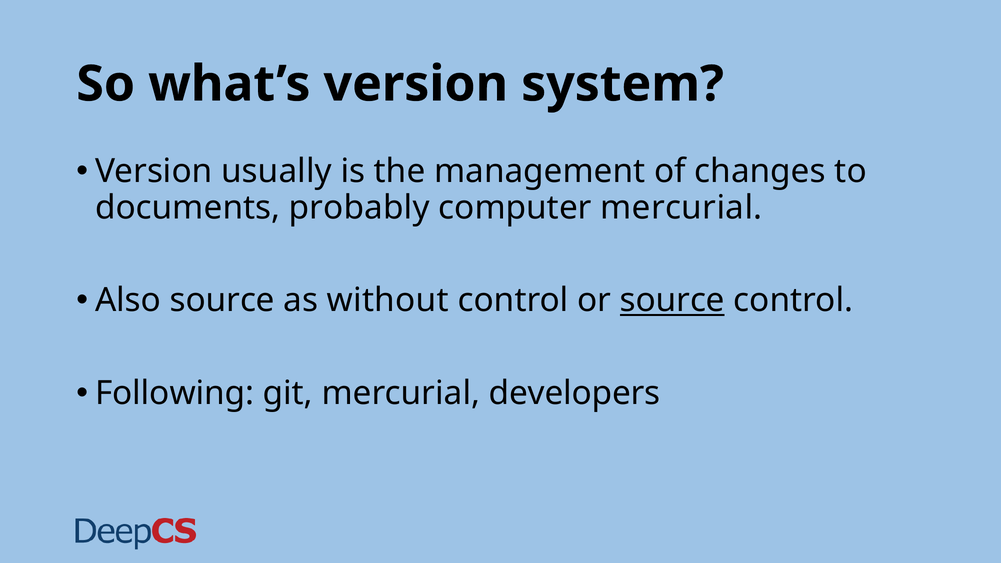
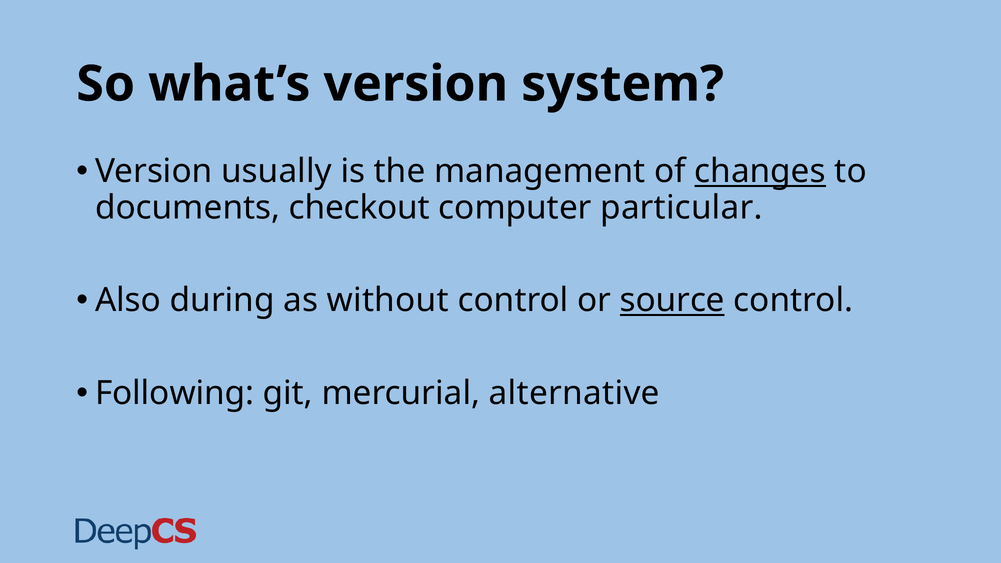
changes underline: none -> present (760, 171)
probably: probably -> checkout (359, 208)
computer mercurial: mercurial -> particular (681, 208)
Also source: source -> during (222, 301)
developers: developers -> alternative (574, 394)
